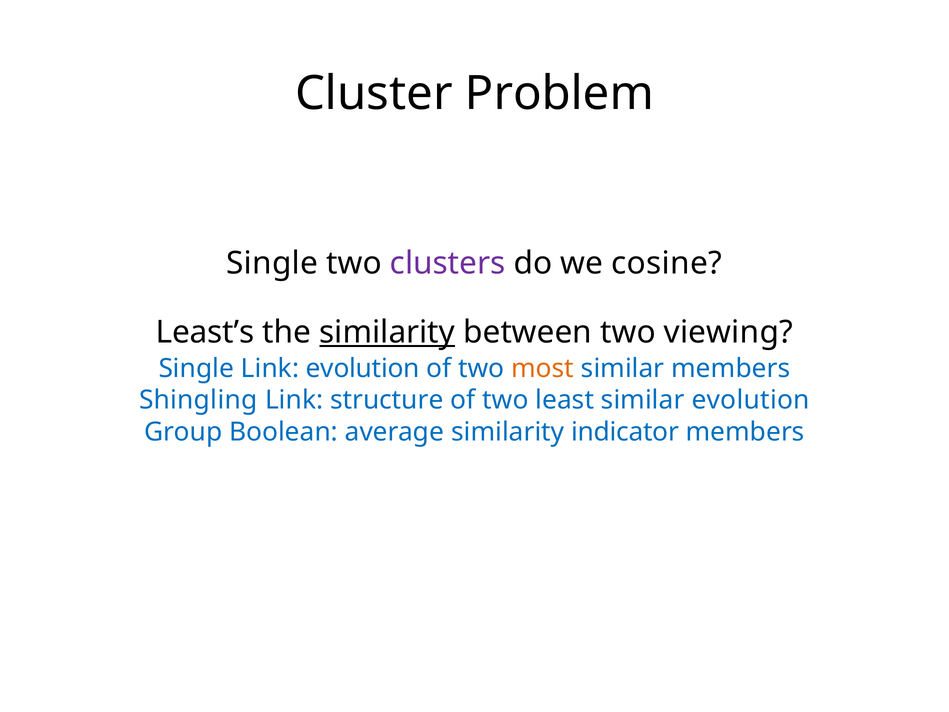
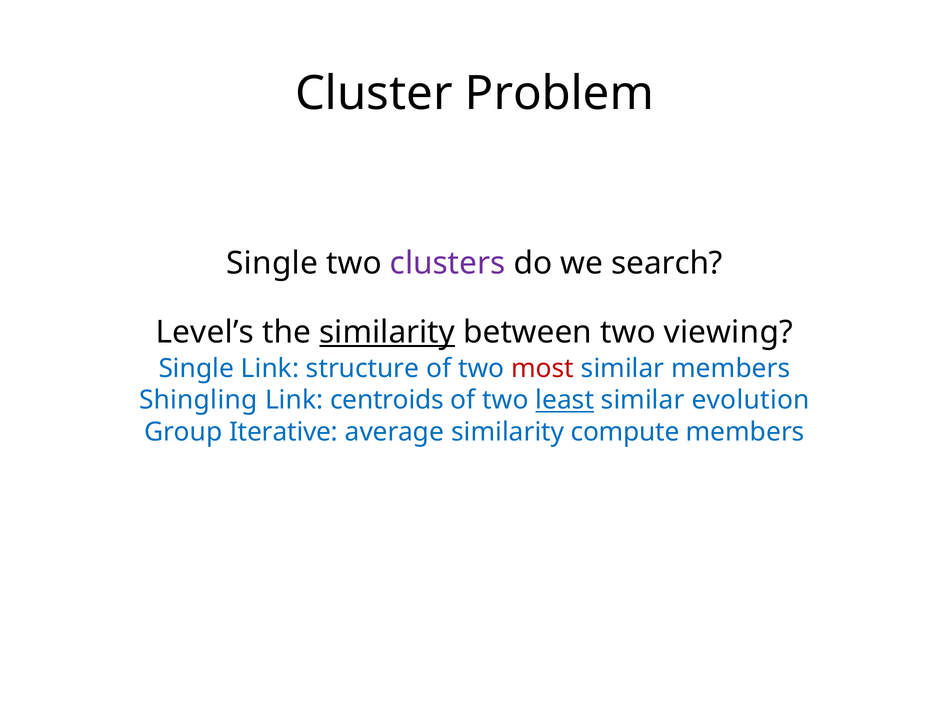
cosine: cosine -> search (667, 263)
Least’s: Least’s -> Level’s (205, 332)
Link evolution: evolution -> structure (363, 368)
most colour: orange -> red (543, 368)
structure: structure -> centroids (387, 400)
least underline: none -> present (565, 400)
Boolean: Boolean -> Iterative (284, 432)
indicator: indicator -> compute (625, 432)
